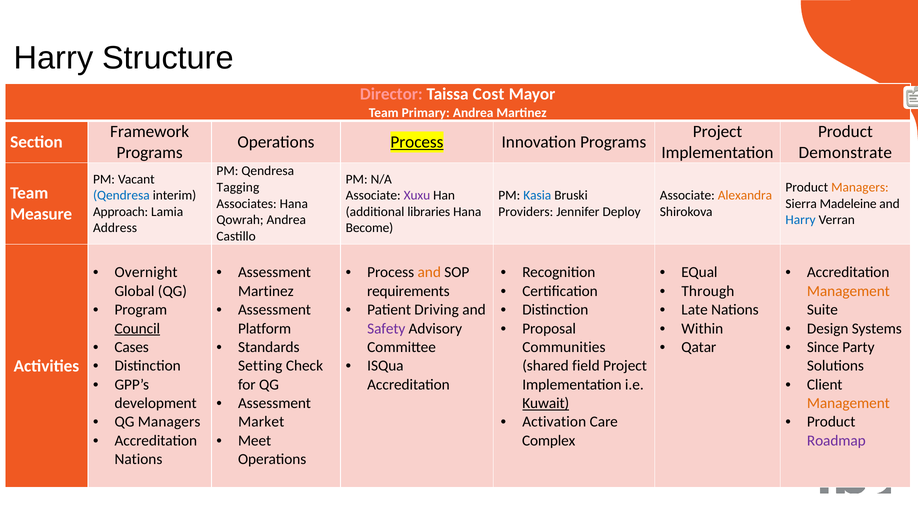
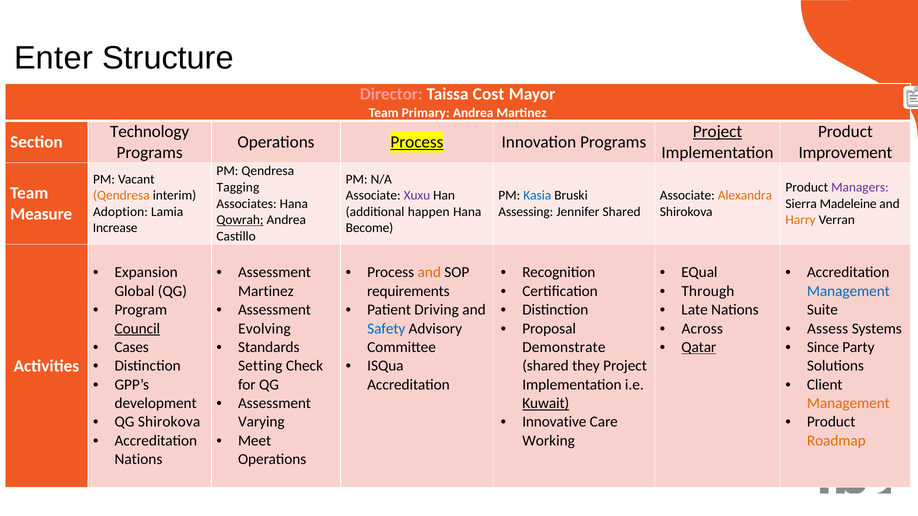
Harry: Harry -> Enter (53, 58)
Framework: Framework -> Technology (150, 132)
Project underline: none -> present (718, 132)
Demonstrate: Demonstrate -> Improvement (845, 153)
Managers colour: orange -> purple (860, 187)
Qendresa colour: blue -> orange (121, 196)
Approach: Approach -> Adoption (120, 212)
libraries: libraries -> happen (429, 212)
Providers: Providers -> Assessing (526, 212)
Jennifer Deploy: Deploy -> Shared (622, 212)
Qowrah underline: none -> present (240, 220)
Harry colour: blue -> orange (801, 220)
Address: Address -> Increase (115, 228)
Overnight: Overnight -> Expansion (146, 273)
Management colour: orange -> blue (848, 291)
Within: Within -> Across (702, 329)
Design: Design -> Assess (828, 329)
Platform: Platform -> Evolving (264, 329)
Safety colour: purple -> blue (386, 329)
Qatar underline: none -> present (699, 347)
Communities: Communities -> Demonstrate (564, 347)
field: field -> they (586, 366)
QG Managers: Managers -> Shirokova (169, 422)
Activation: Activation -> Innovative (554, 422)
Market: Market -> Varying (261, 422)
Complex: Complex -> Working (549, 441)
Roadmap colour: purple -> orange (836, 441)
